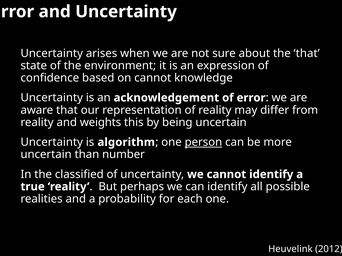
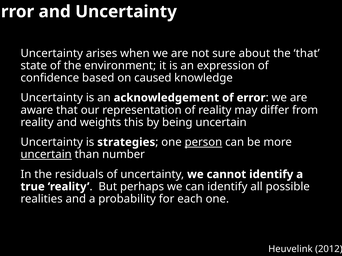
on cannot: cannot -> caused (153, 78)
algorithm: algorithm -> strategies (126, 142)
uncertain underline: none -> present (46, 155)
classified: classified -> residuals (79, 175)
